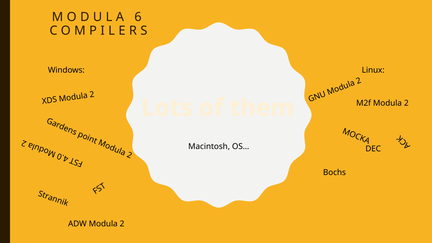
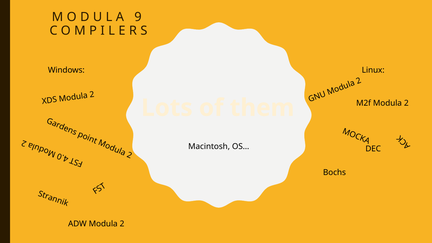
6: 6 -> 9 (138, 17)
